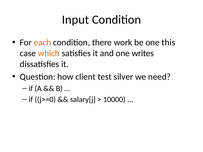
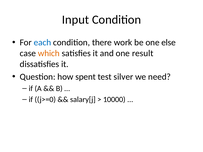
each colour: orange -> blue (42, 43)
this: this -> else (169, 43)
writes: writes -> result (143, 53)
client: client -> spent (86, 77)
